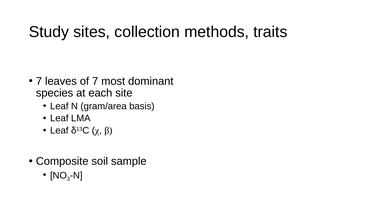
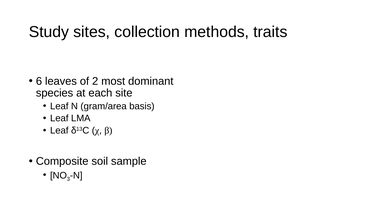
7: 7 -> 6 (39, 81)
of 7: 7 -> 2 (95, 81)
